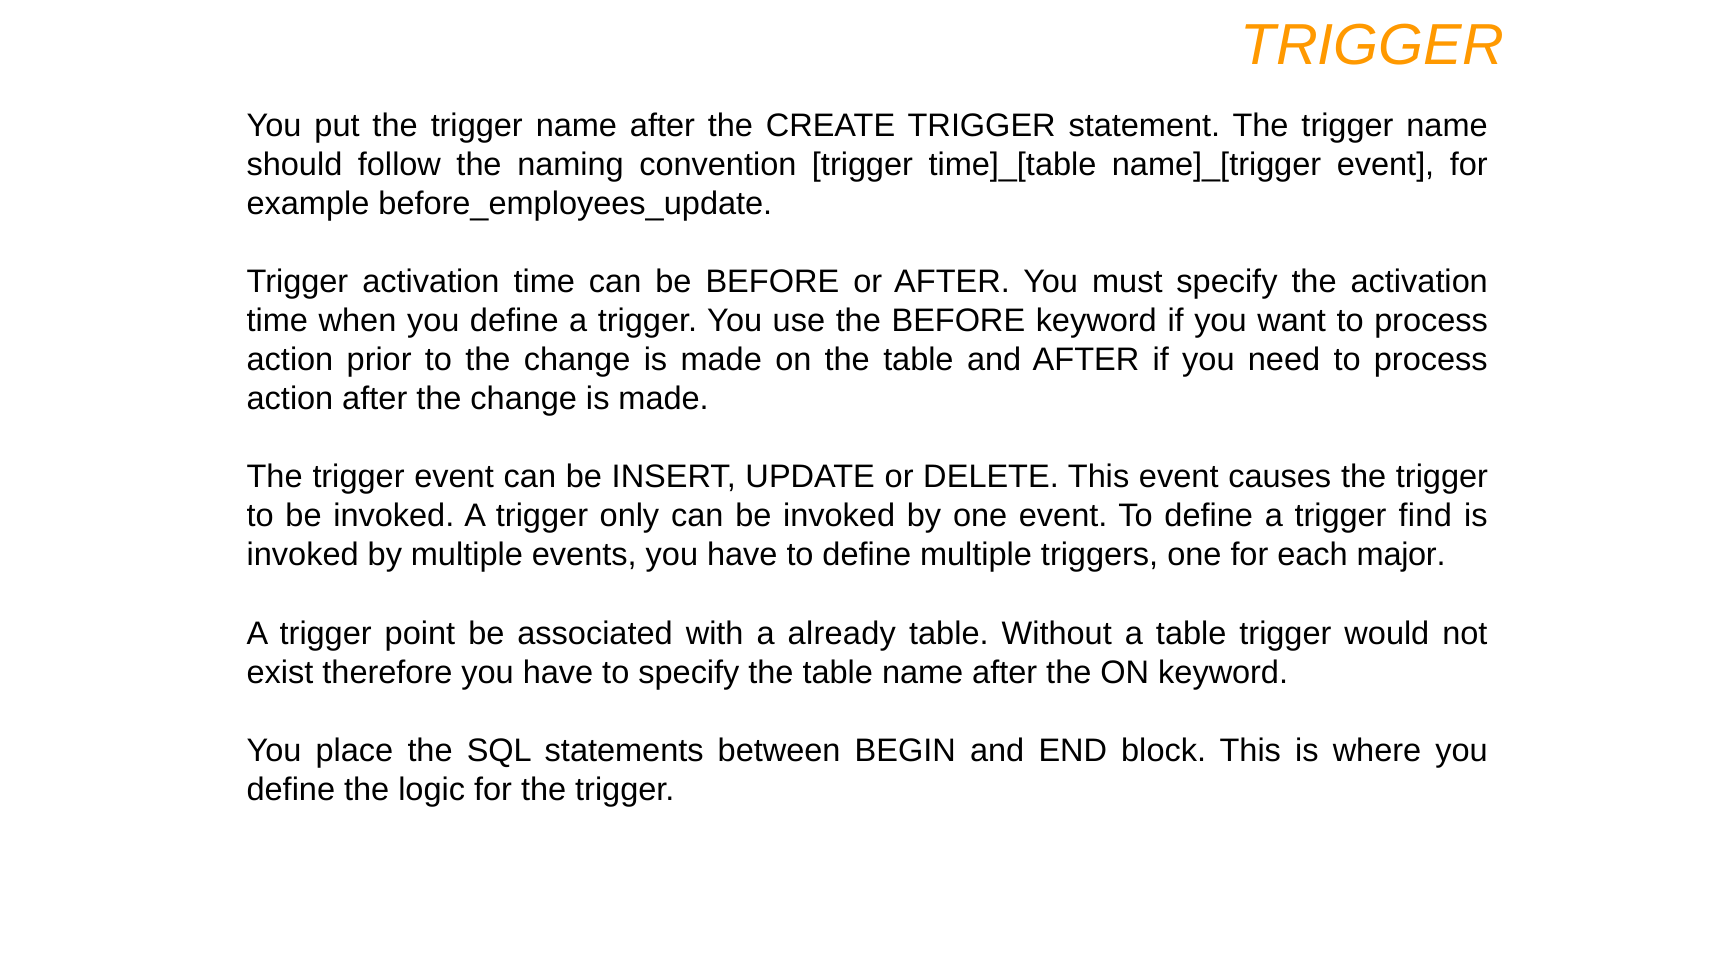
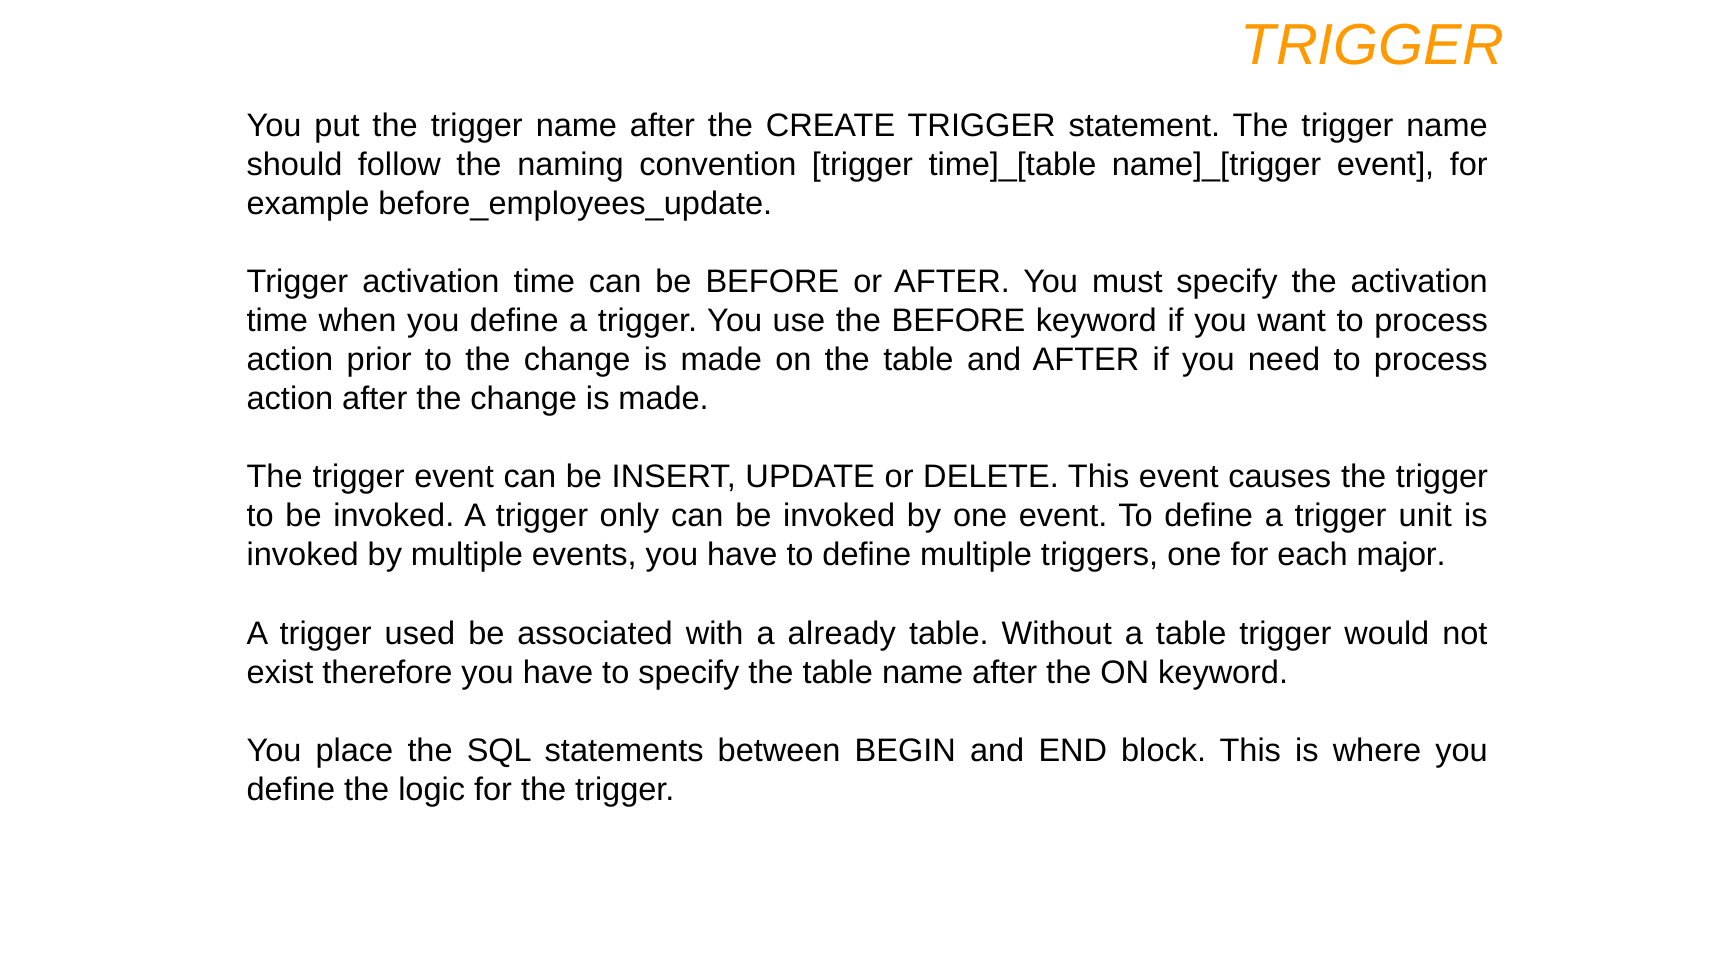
find: find -> unit (1425, 516)
point: point -> used (420, 633)
